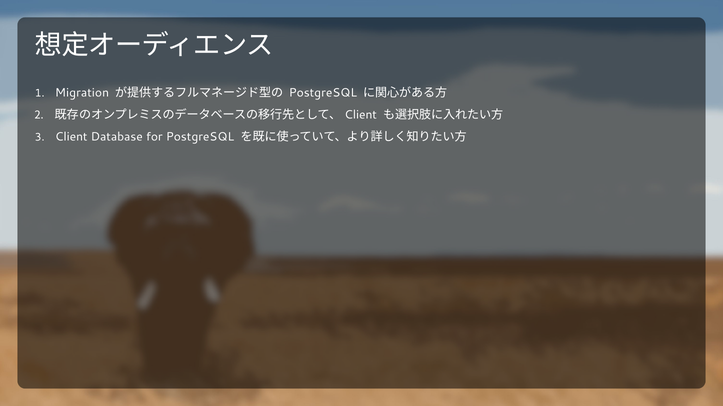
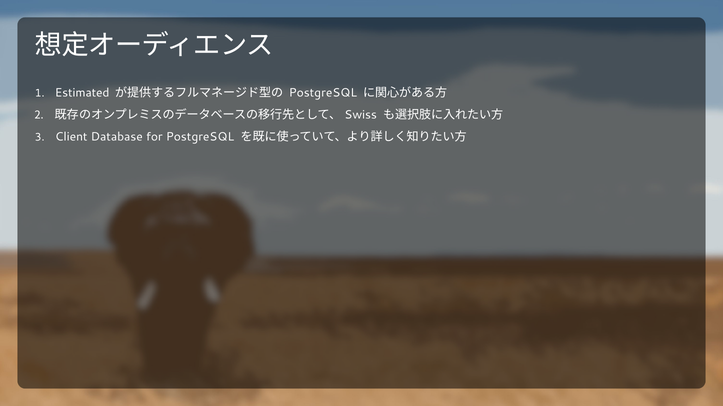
Migration: Migration -> Estimated (82, 93)
Client: Client -> Swiss (361, 115)
